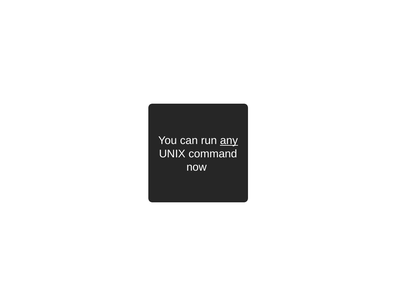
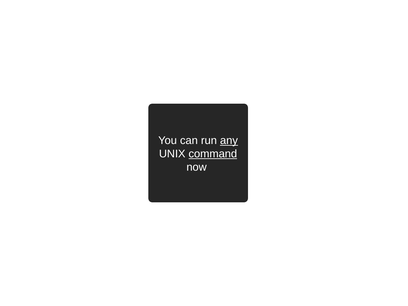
command underline: none -> present (213, 154)
